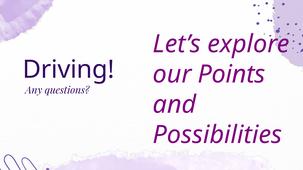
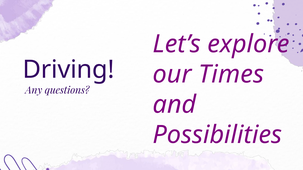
Points: Points -> Times (231, 75)
